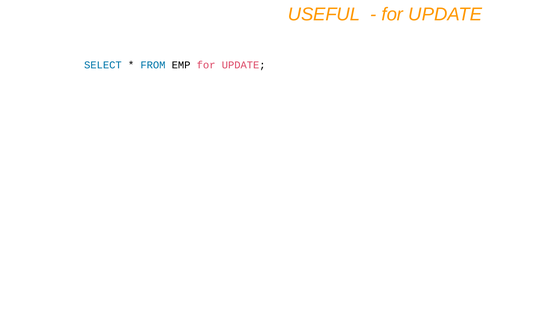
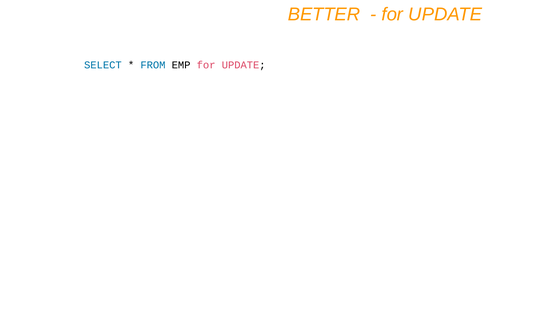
USEFUL: USEFUL -> BETTER (324, 14)
